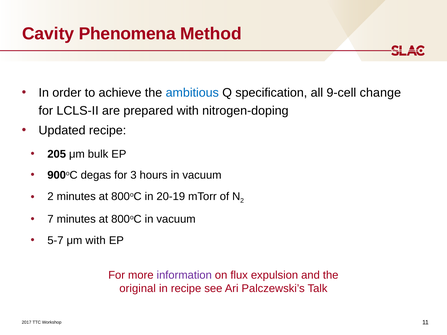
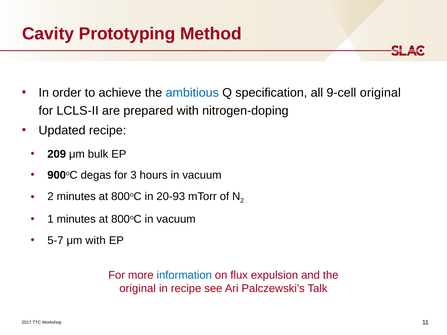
Phenomena: Phenomena -> Prototyping (127, 34)
9-cell change: change -> original (380, 93)
205: 205 -> 209 (57, 154)
20-19: 20-19 -> 20-93 (171, 197)
7: 7 -> 1 (50, 219)
information colour: purple -> blue (184, 275)
